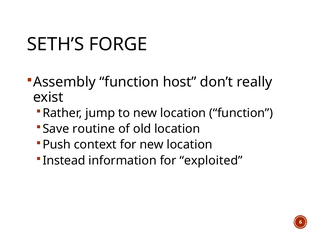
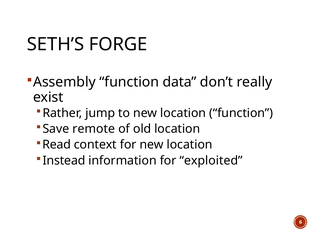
host: host -> data (180, 82)
routine: routine -> remote (94, 129)
Push: Push -> Read (57, 145)
